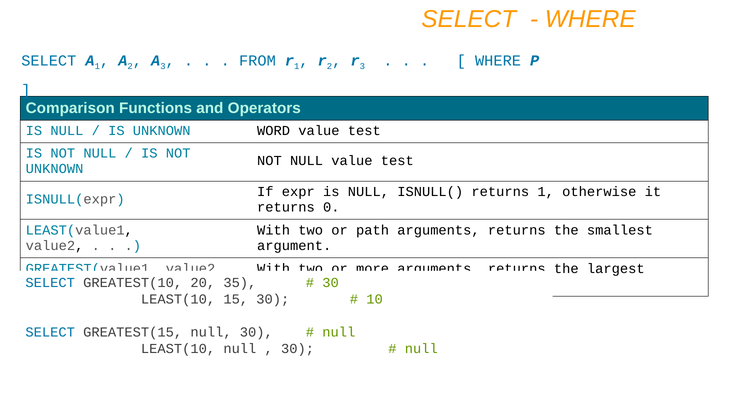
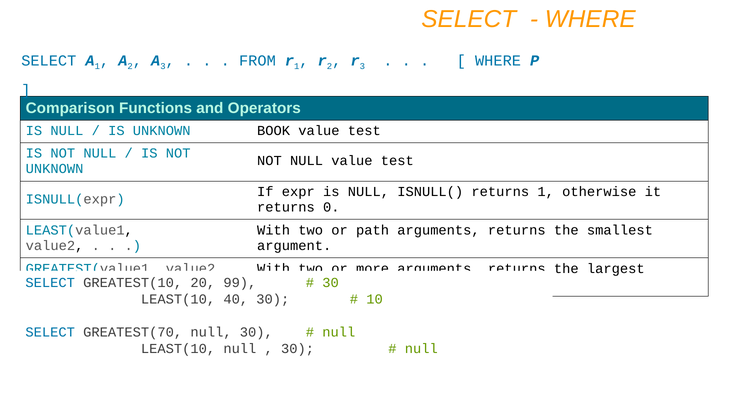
WORD: WORD -> BOOK (274, 131)
35: 35 -> 99 (240, 283)
15: 15 -> 40 (236, 299)
GREATEST(15: GREATEST(15 -> GREATEST(70 (133, 332)
